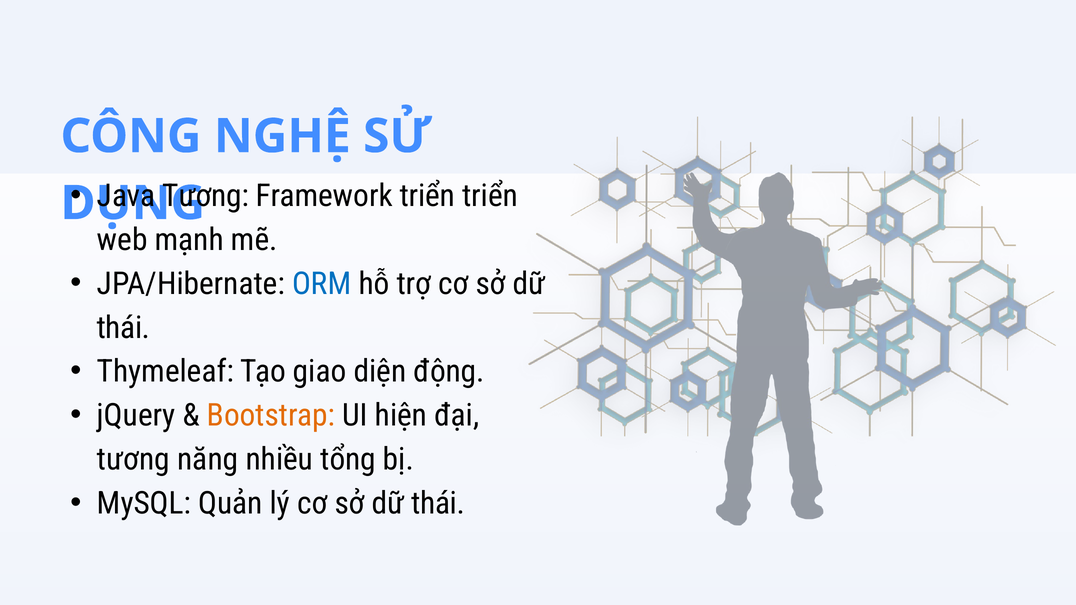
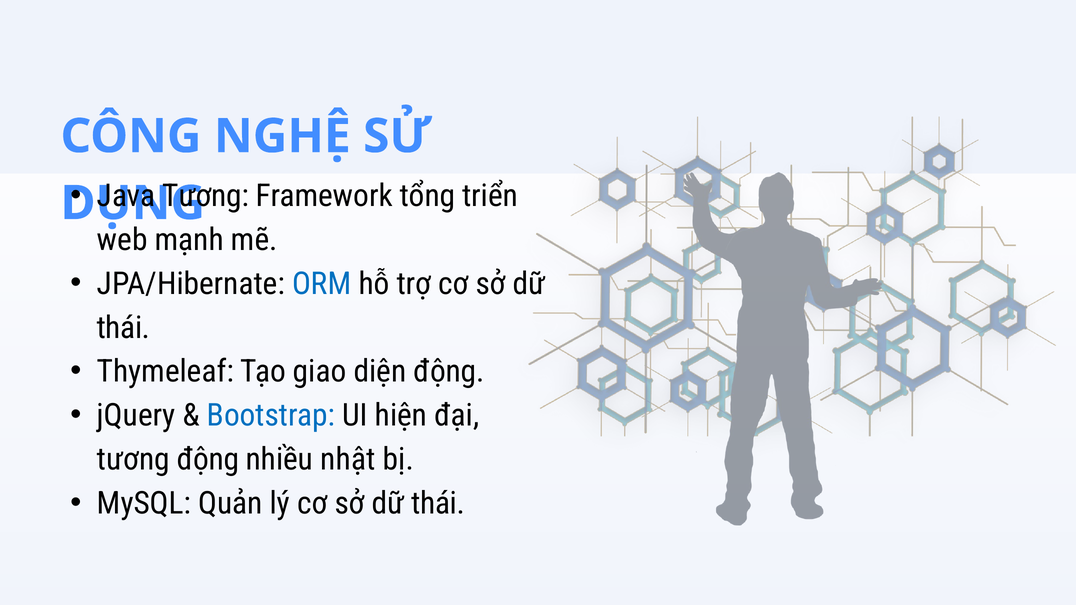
Framework triển: triển -> tổng (427, 196)
Bootstrap colour: orange -> blue (271, 416)
tương năng: năng -> động (208, 460)
tổng: tổng -> nhật (348, 460)
